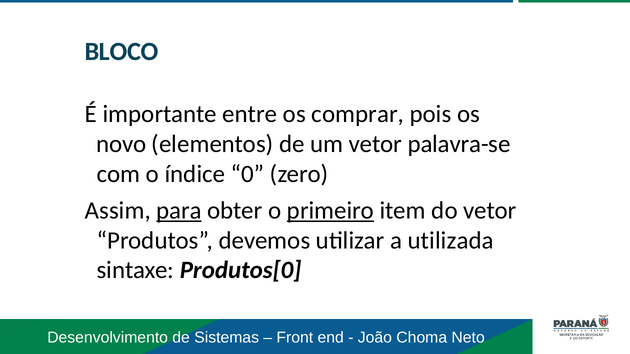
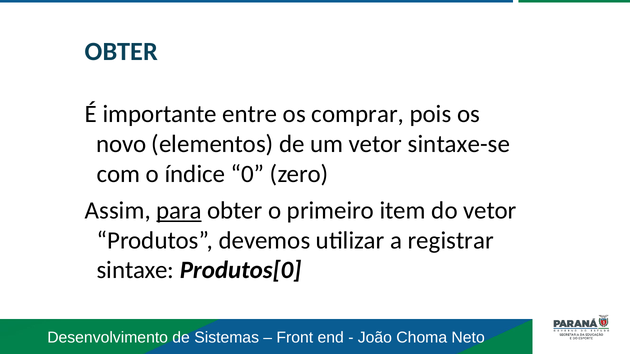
BLOCO: BLOCO -> OBTER (121, 52)
palavra-se: palavra-se -> sintaxe-se (459, 144)
primeiro underline: present -> none (330, 211)
utilizada: utilizada -> registrar (451, 241)
